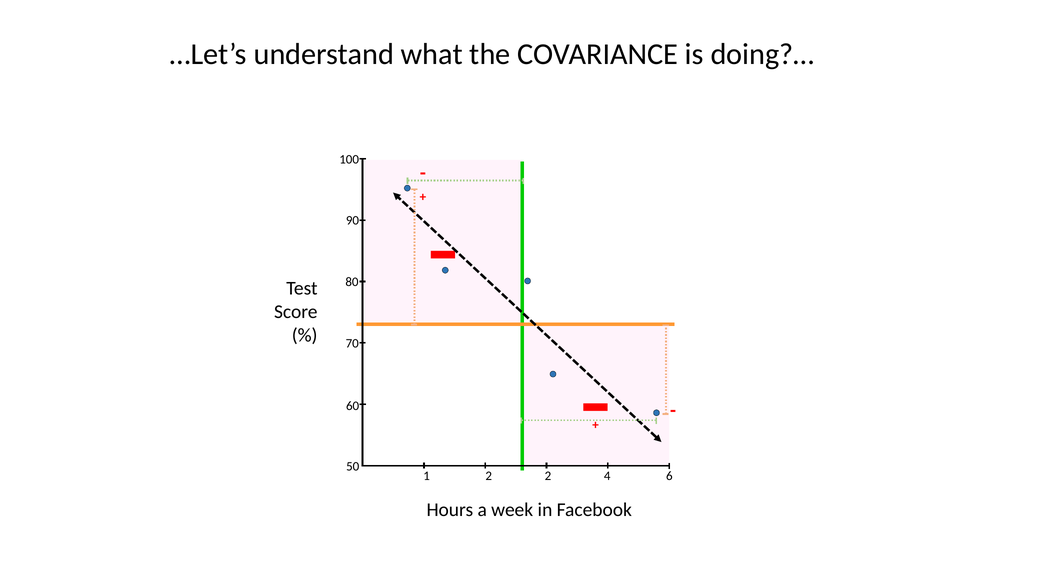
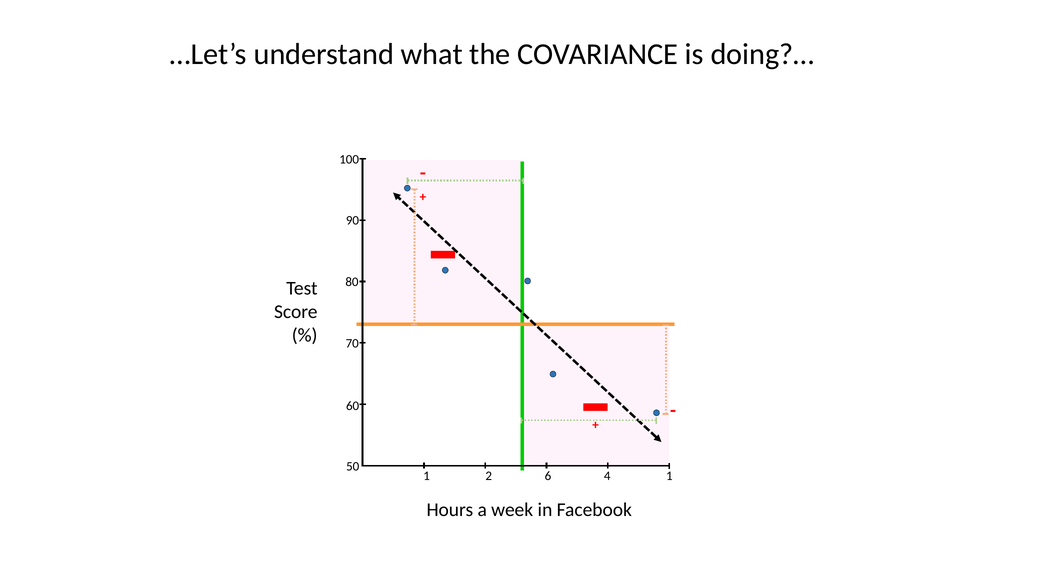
2 2: 2 -> 6 (548, 476)
4 6: 6 -> 1 (669, 476)
